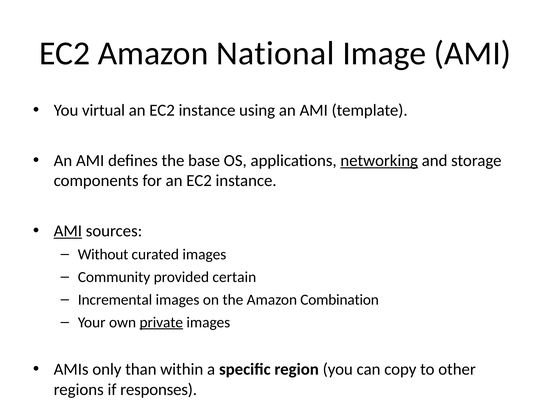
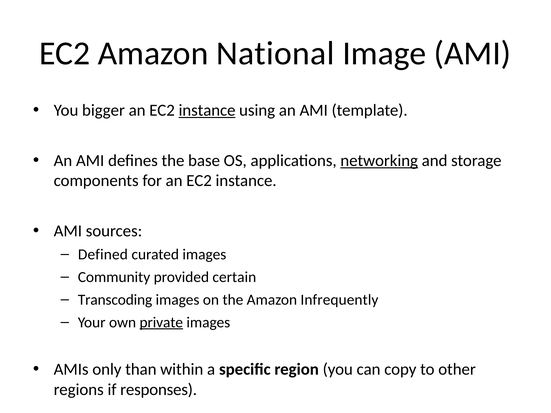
virtual: virtual -> bigger (103, 110)
instance underline: none -> present (207, 110)
AMI underline: present -> none (68, 231)
Without: Without -> Defined (103, 255)
Incremental: Incremental -> Transcoding (115, 300)
Combination: Combination -> Infrequently (339, 300)
